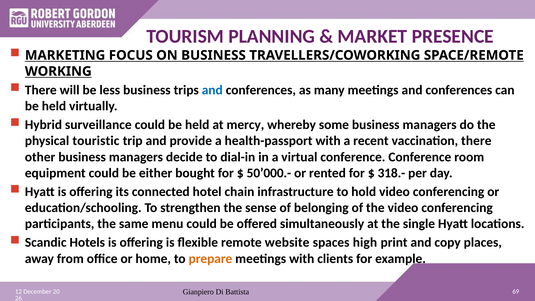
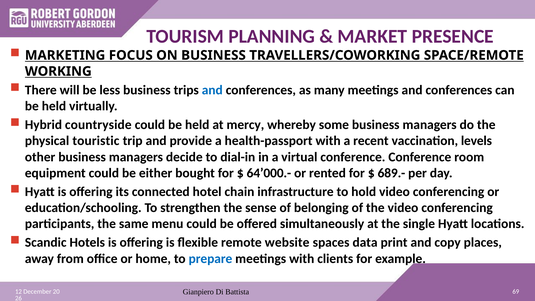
surveillance: surveillance -> countryside (98, 125)
vaccination there: there -> levels (476, 141)
50’000.-: 50’000.- -> 64’000.- (269, 173)
318.-: 318.- -> 689.- (391, 173)
high: high -> data (365, 243)
prepare colour: orange -> blue (210, 259)
